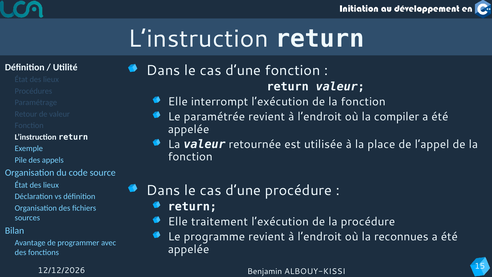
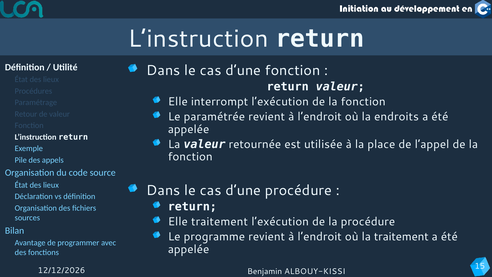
compiler: compiler -> endroits (396, 117)
la reconnues: reconnues -> traitement (401, 236)
